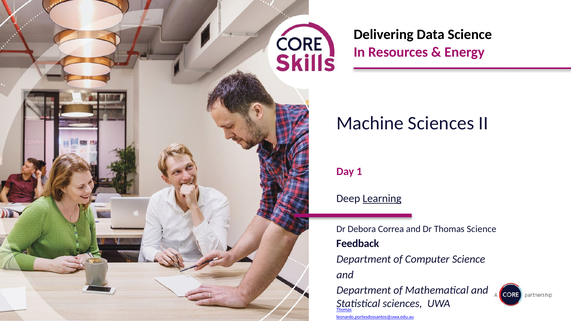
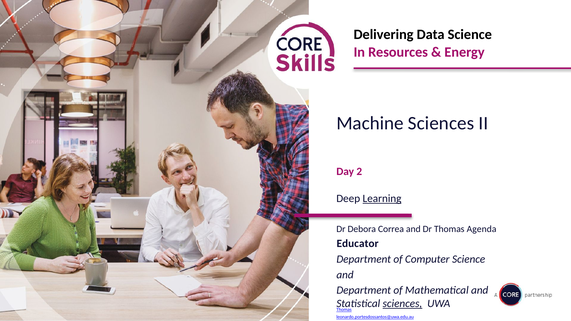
1: 1 -> 2 (359, 172)
Thomas Science: Science -> Agenda (482, 229)
Feedback: Feedback -> Educator (358, 244)
sciences underline: none -> present (402, 304)
